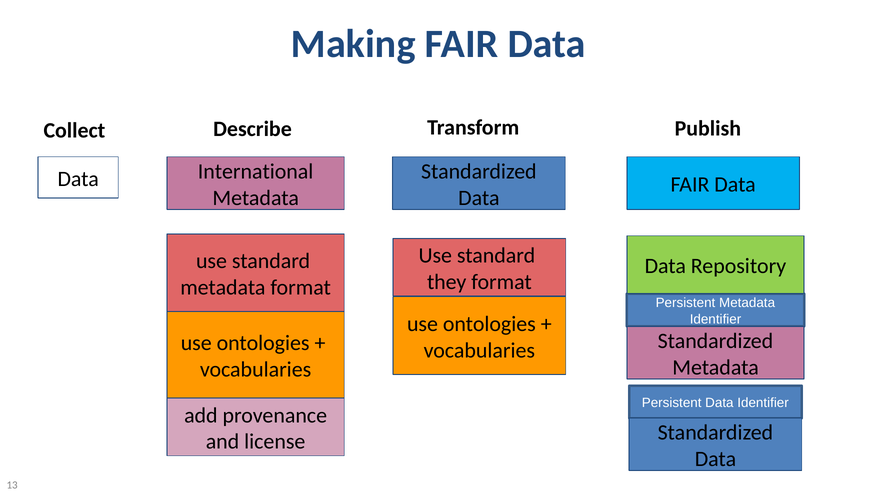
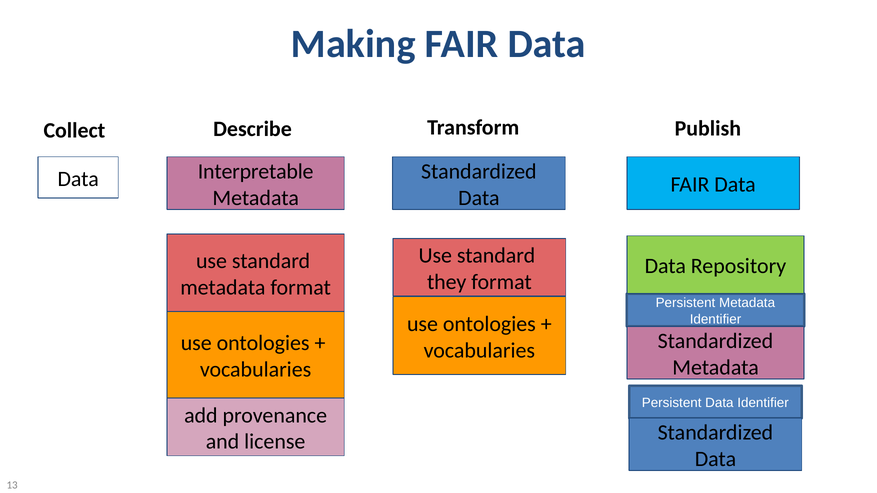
International: International -> Interpretable (256, 172)
